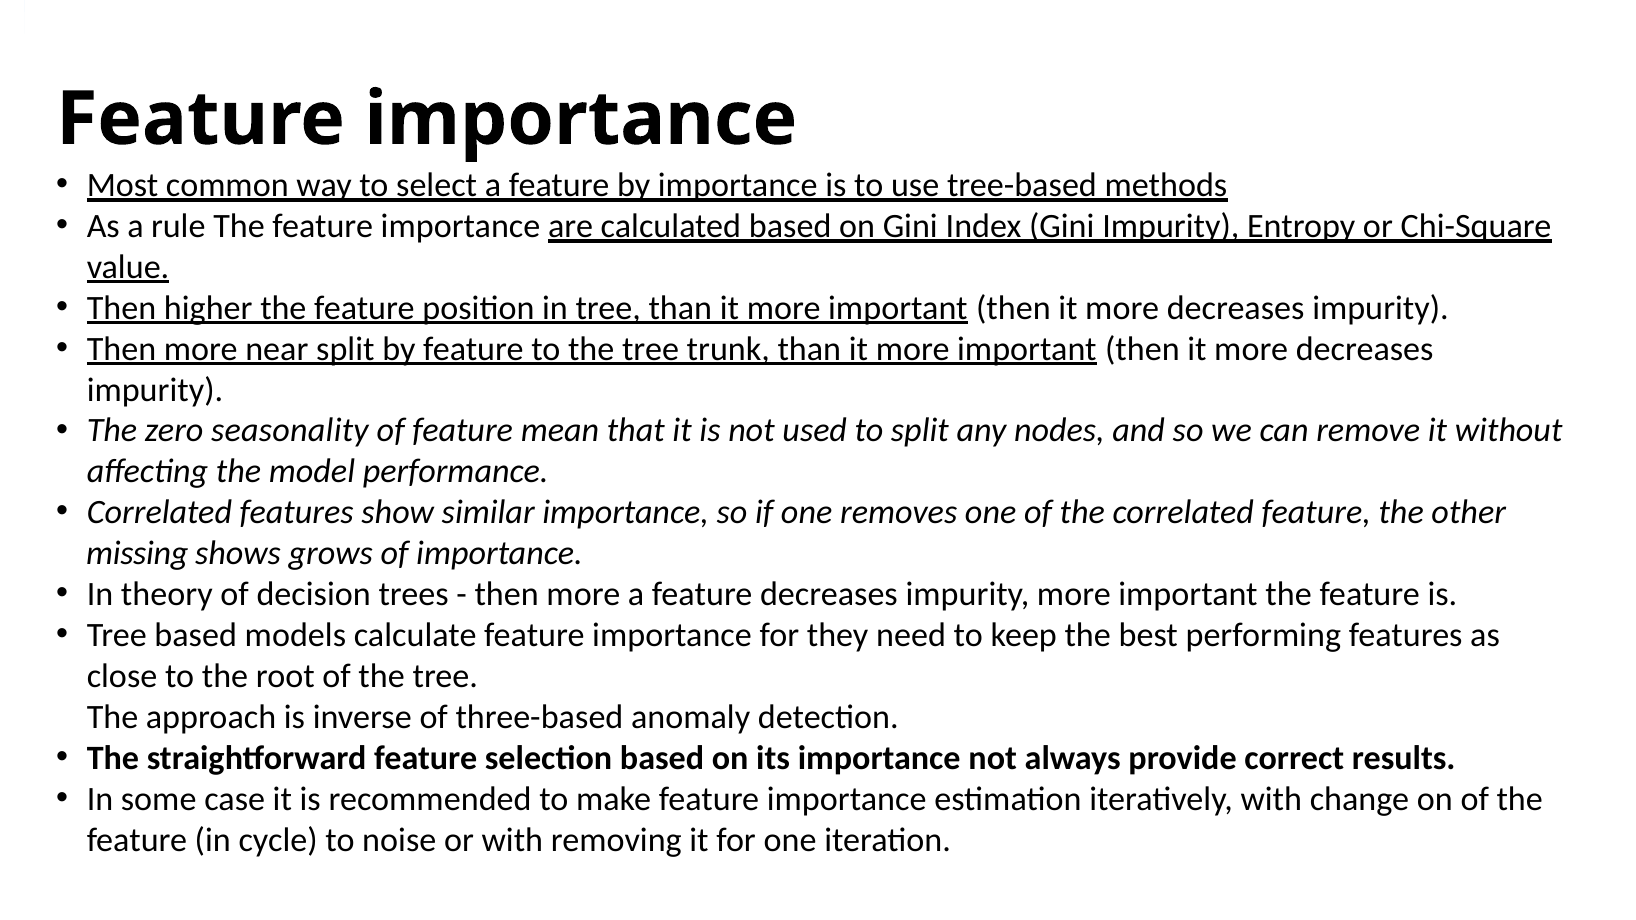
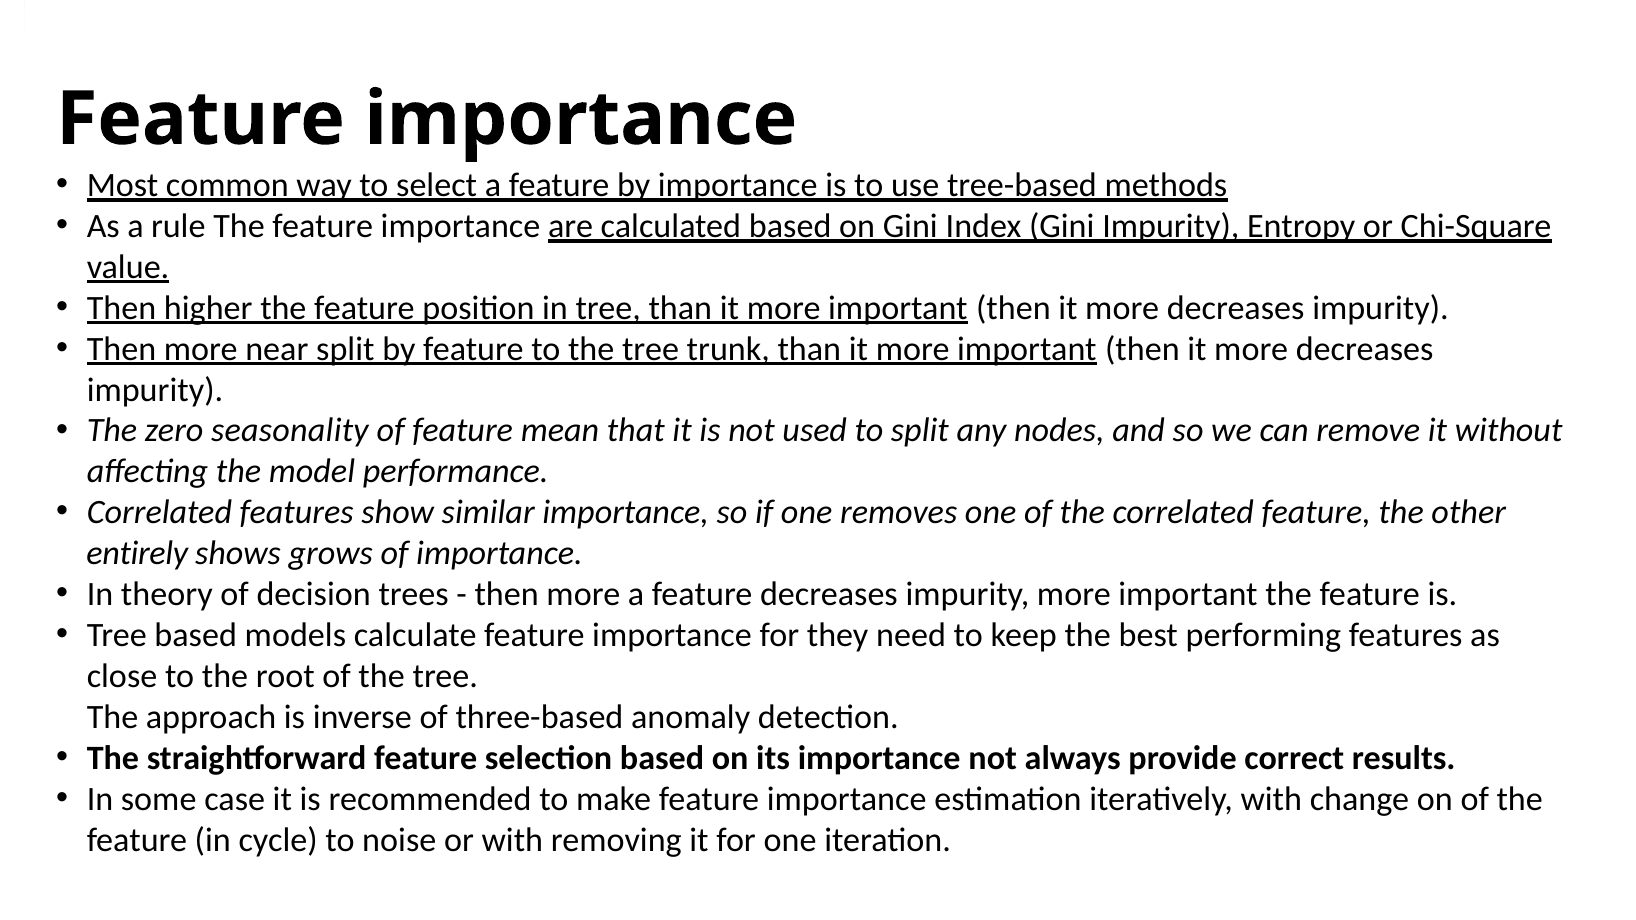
missing: missing -> entirely (137, 554)
